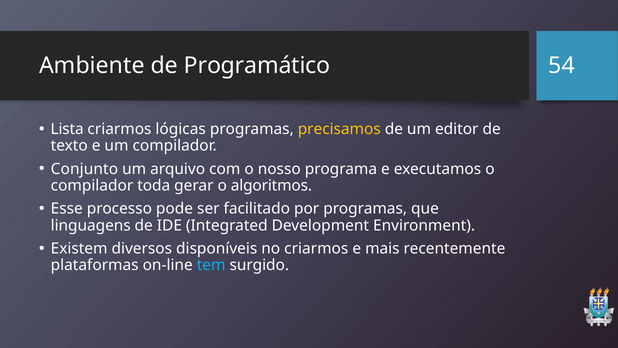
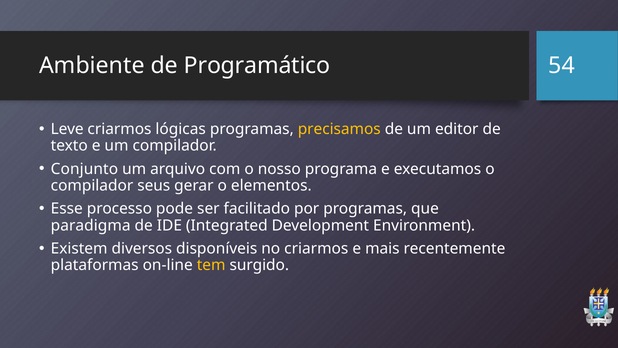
Lista: Lista -> Leve (67, 129)
toda: toda -> seus (154, 185)
algoritmos: algoritmos -> elementos (271, 185)
linguagens: linguagens -> paradigma (91, 225)
tem colour: light blue -> yellow (211, 265)
